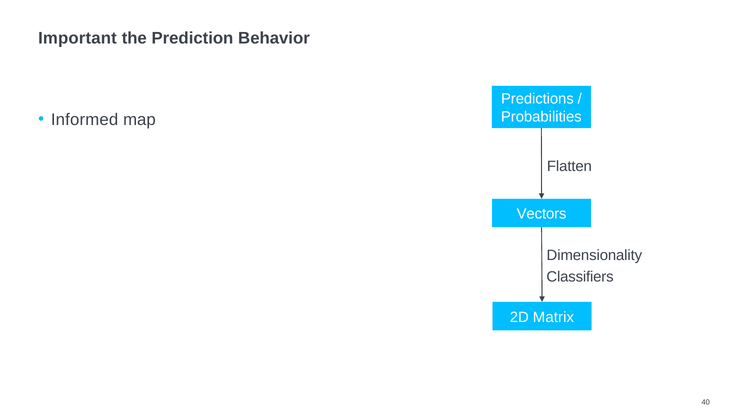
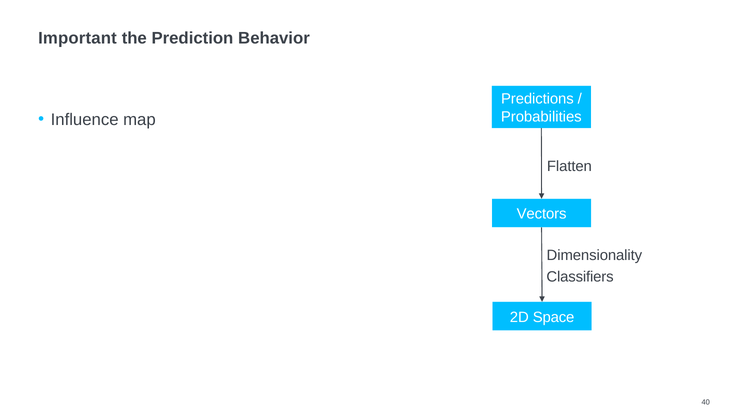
Informed: Informed -> Influence (85, 120)
Matrix: Matrix -> Space (554, 317)
